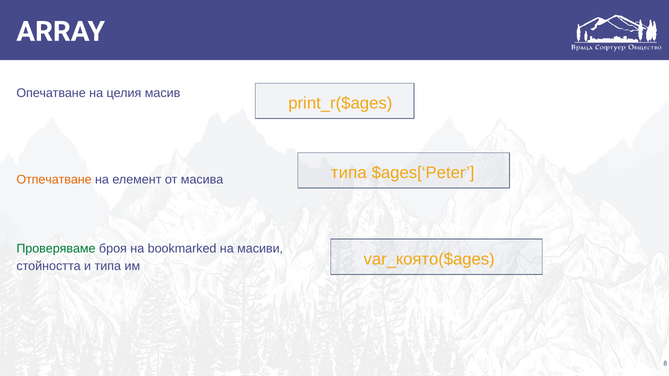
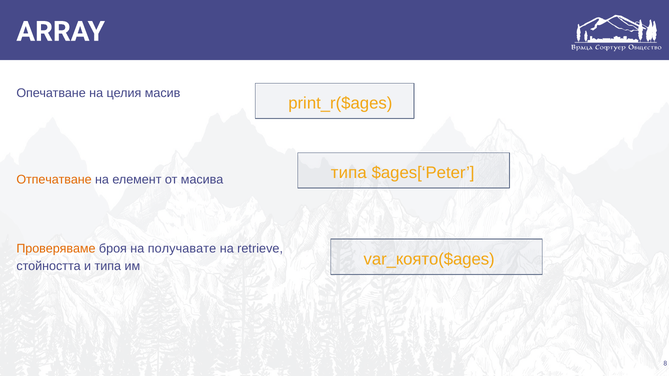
Проверяваме colour: green -> orange (56, 249)
bookmarked: bookmarked -> получавате (182, 249)
масиви: масиви -> retrieve (260, 249)
